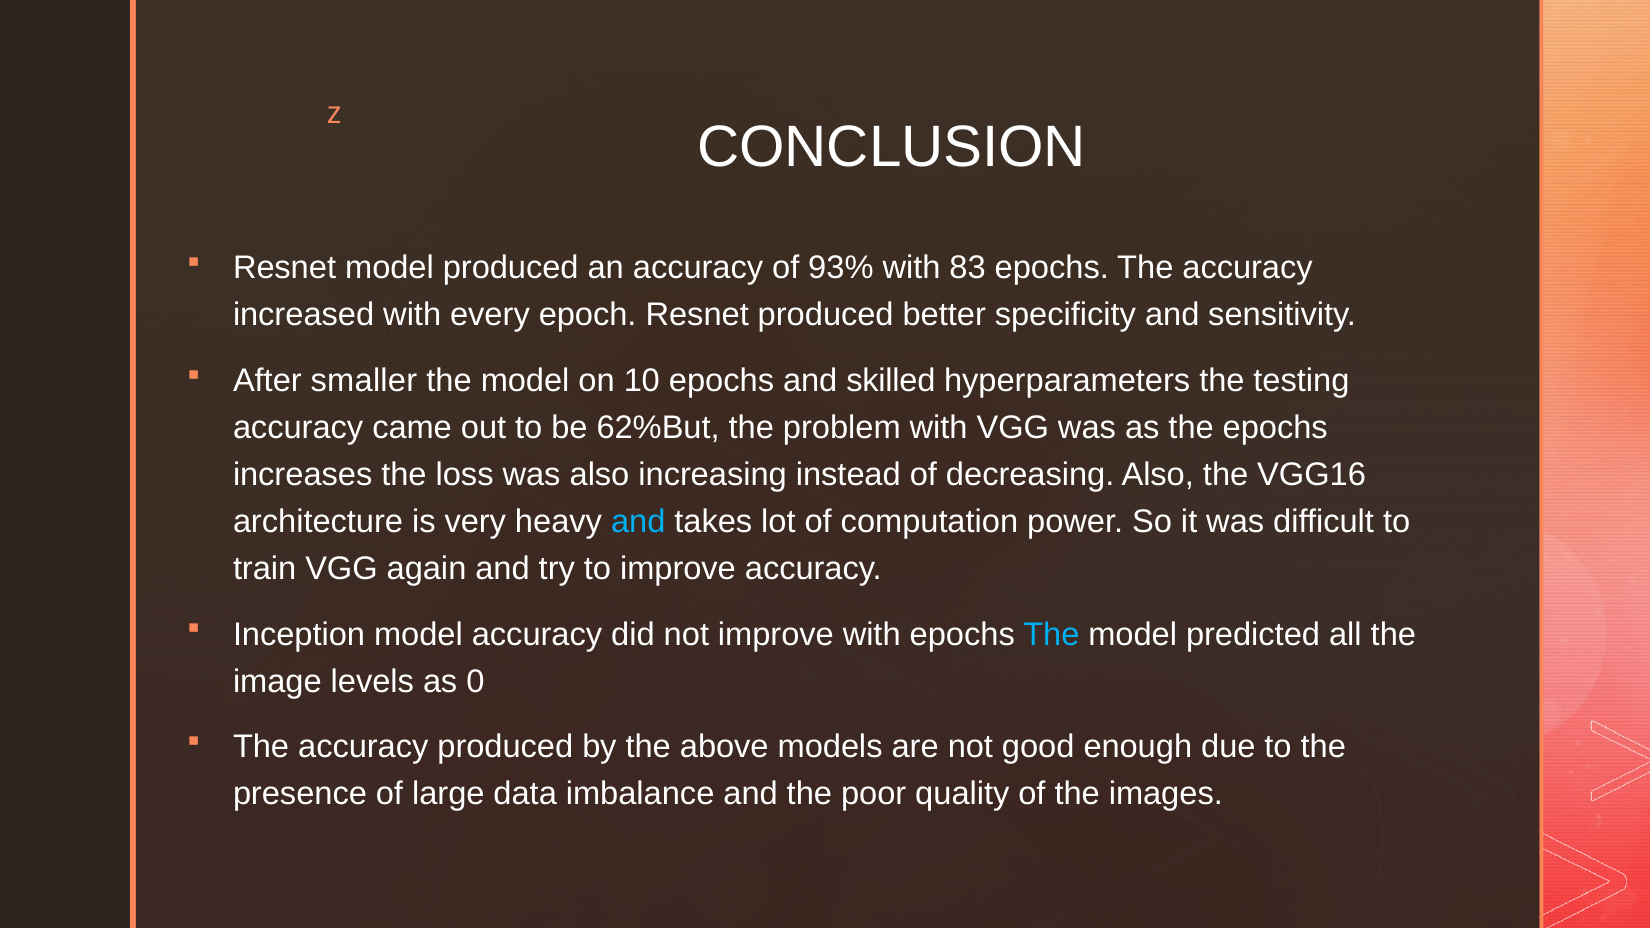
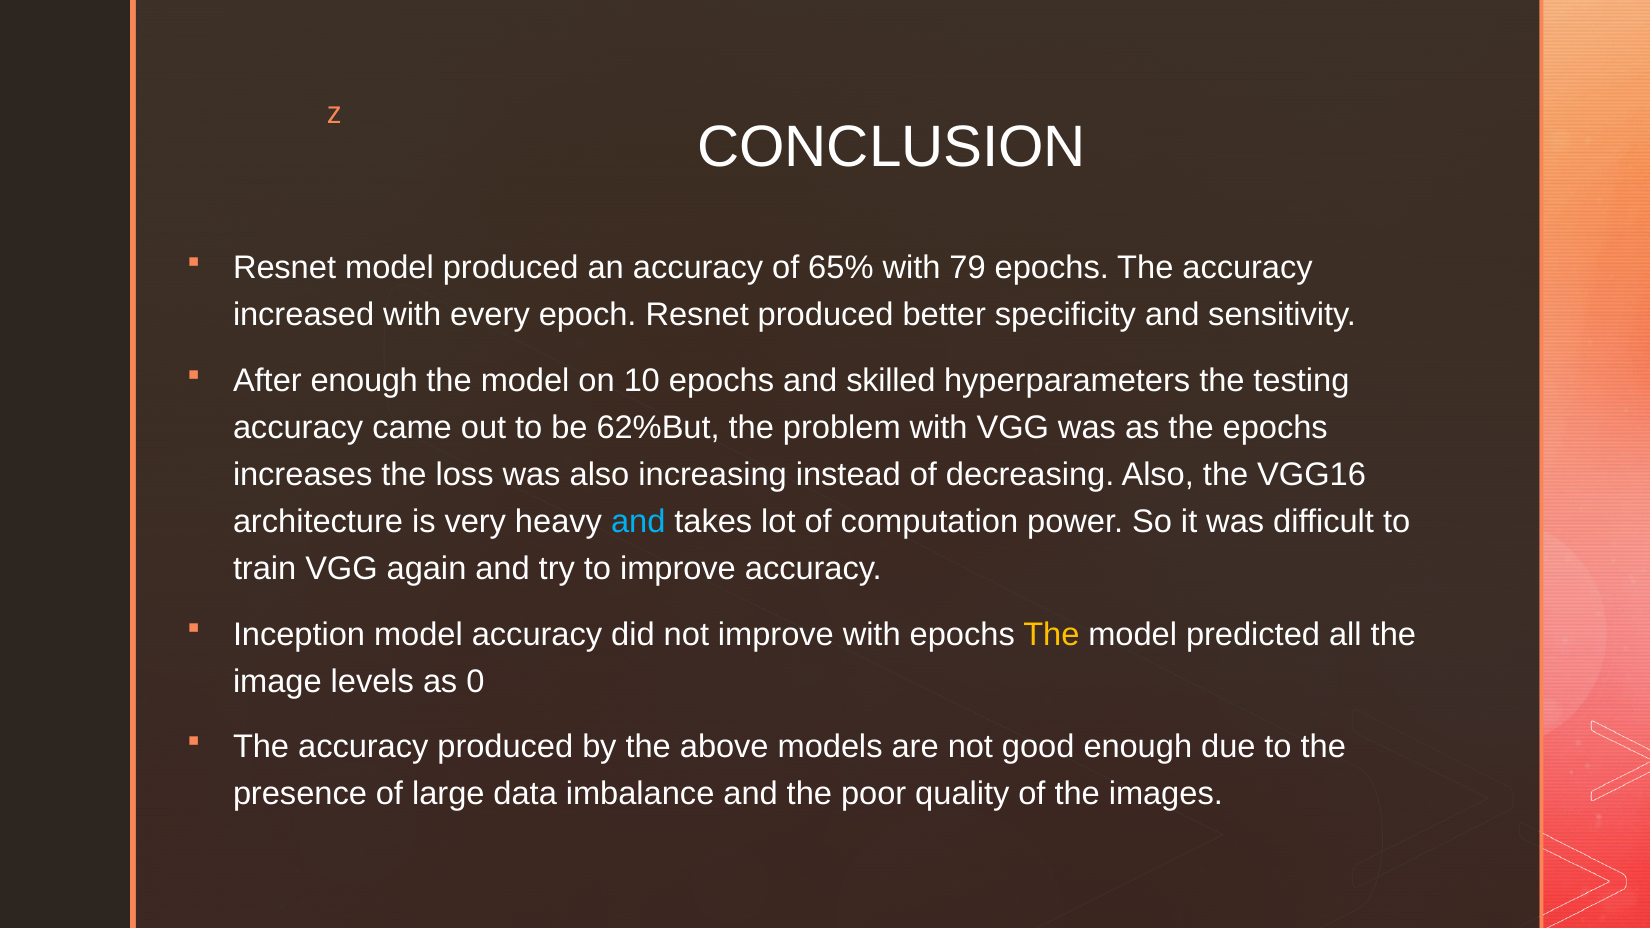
93%: 93% -> 65% (841, 268)
83: 83 -> 79 (968, 268)
After smaller: smaller -> enough (364, 381)
The colour: light blue -> yellow (1051, 634)
